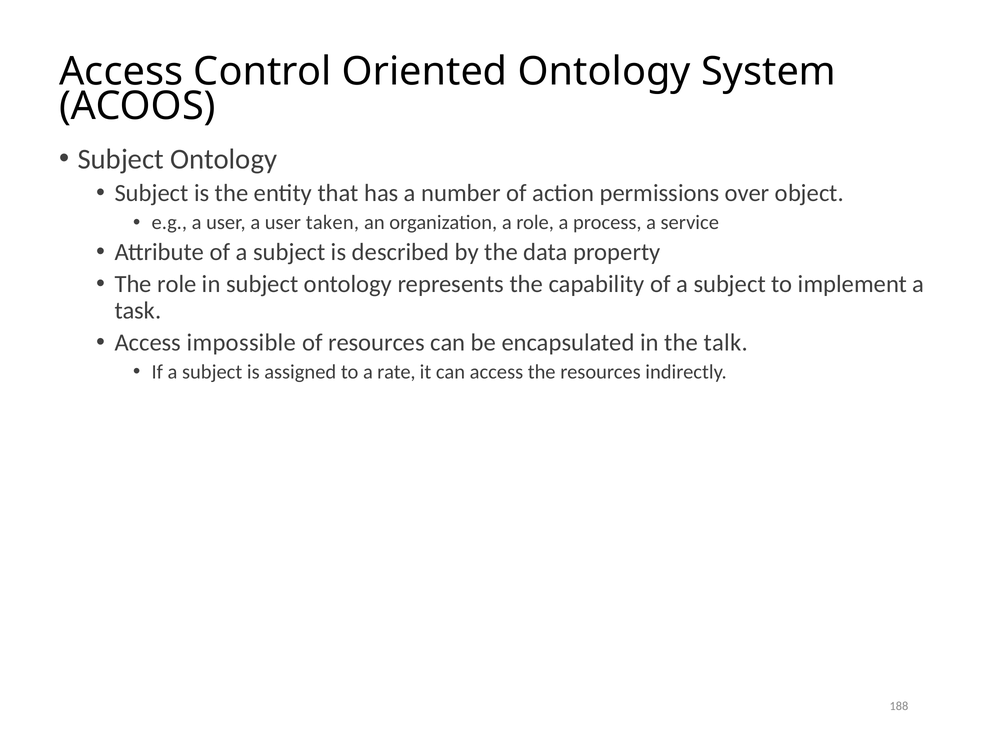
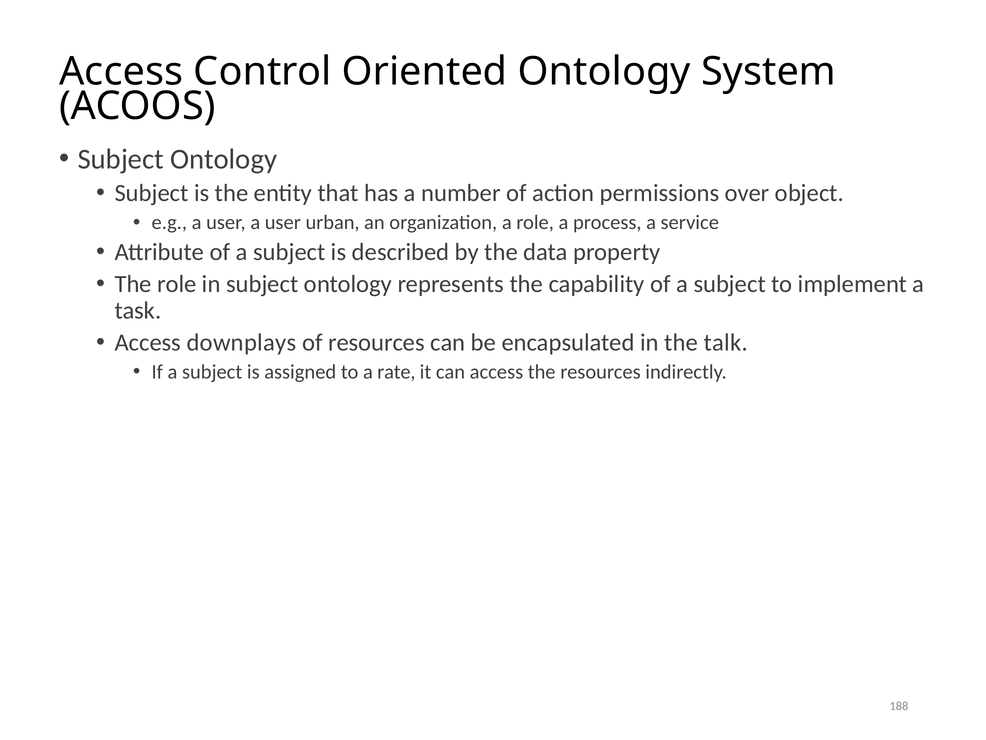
taken: taken -> urban (333, 222)
impossible: impossible -> downplays (242, 342)
